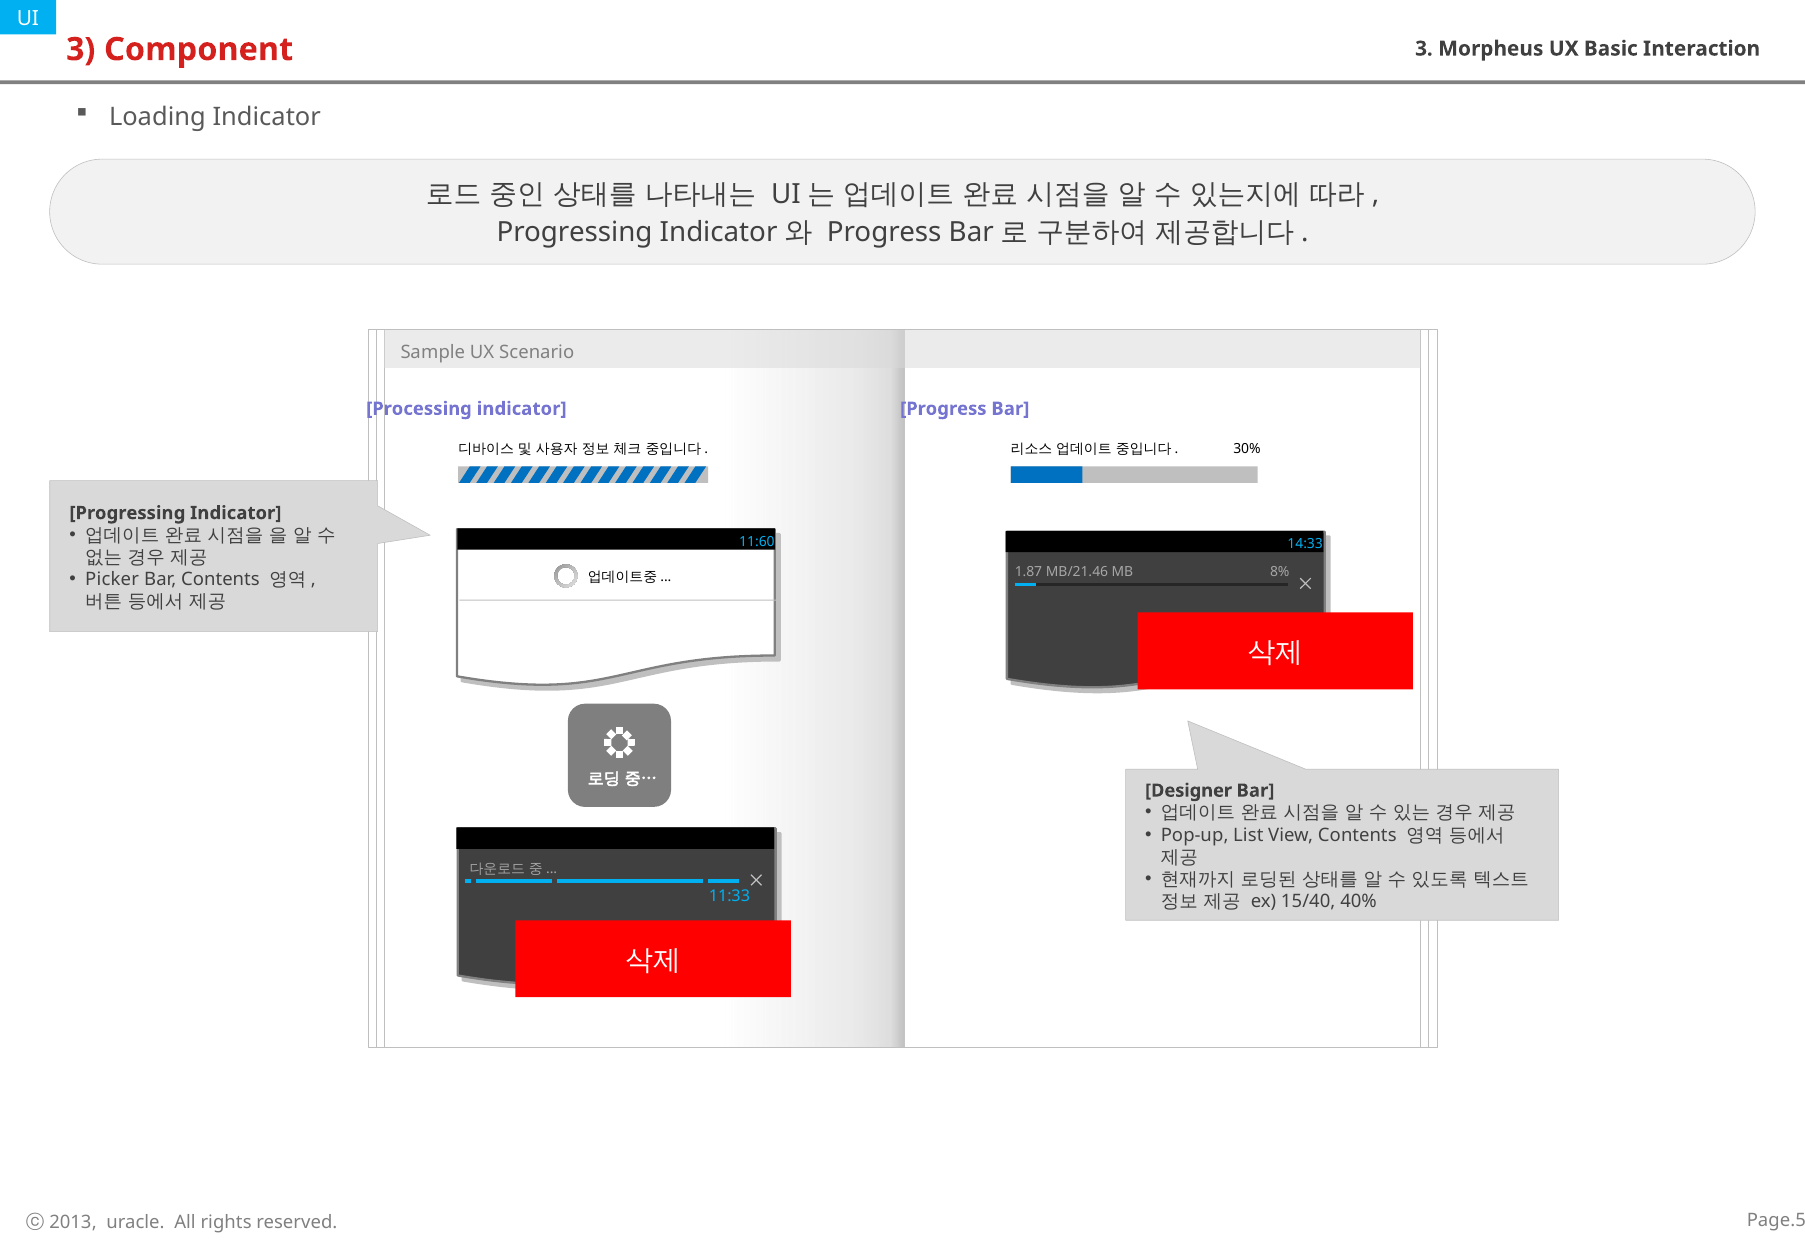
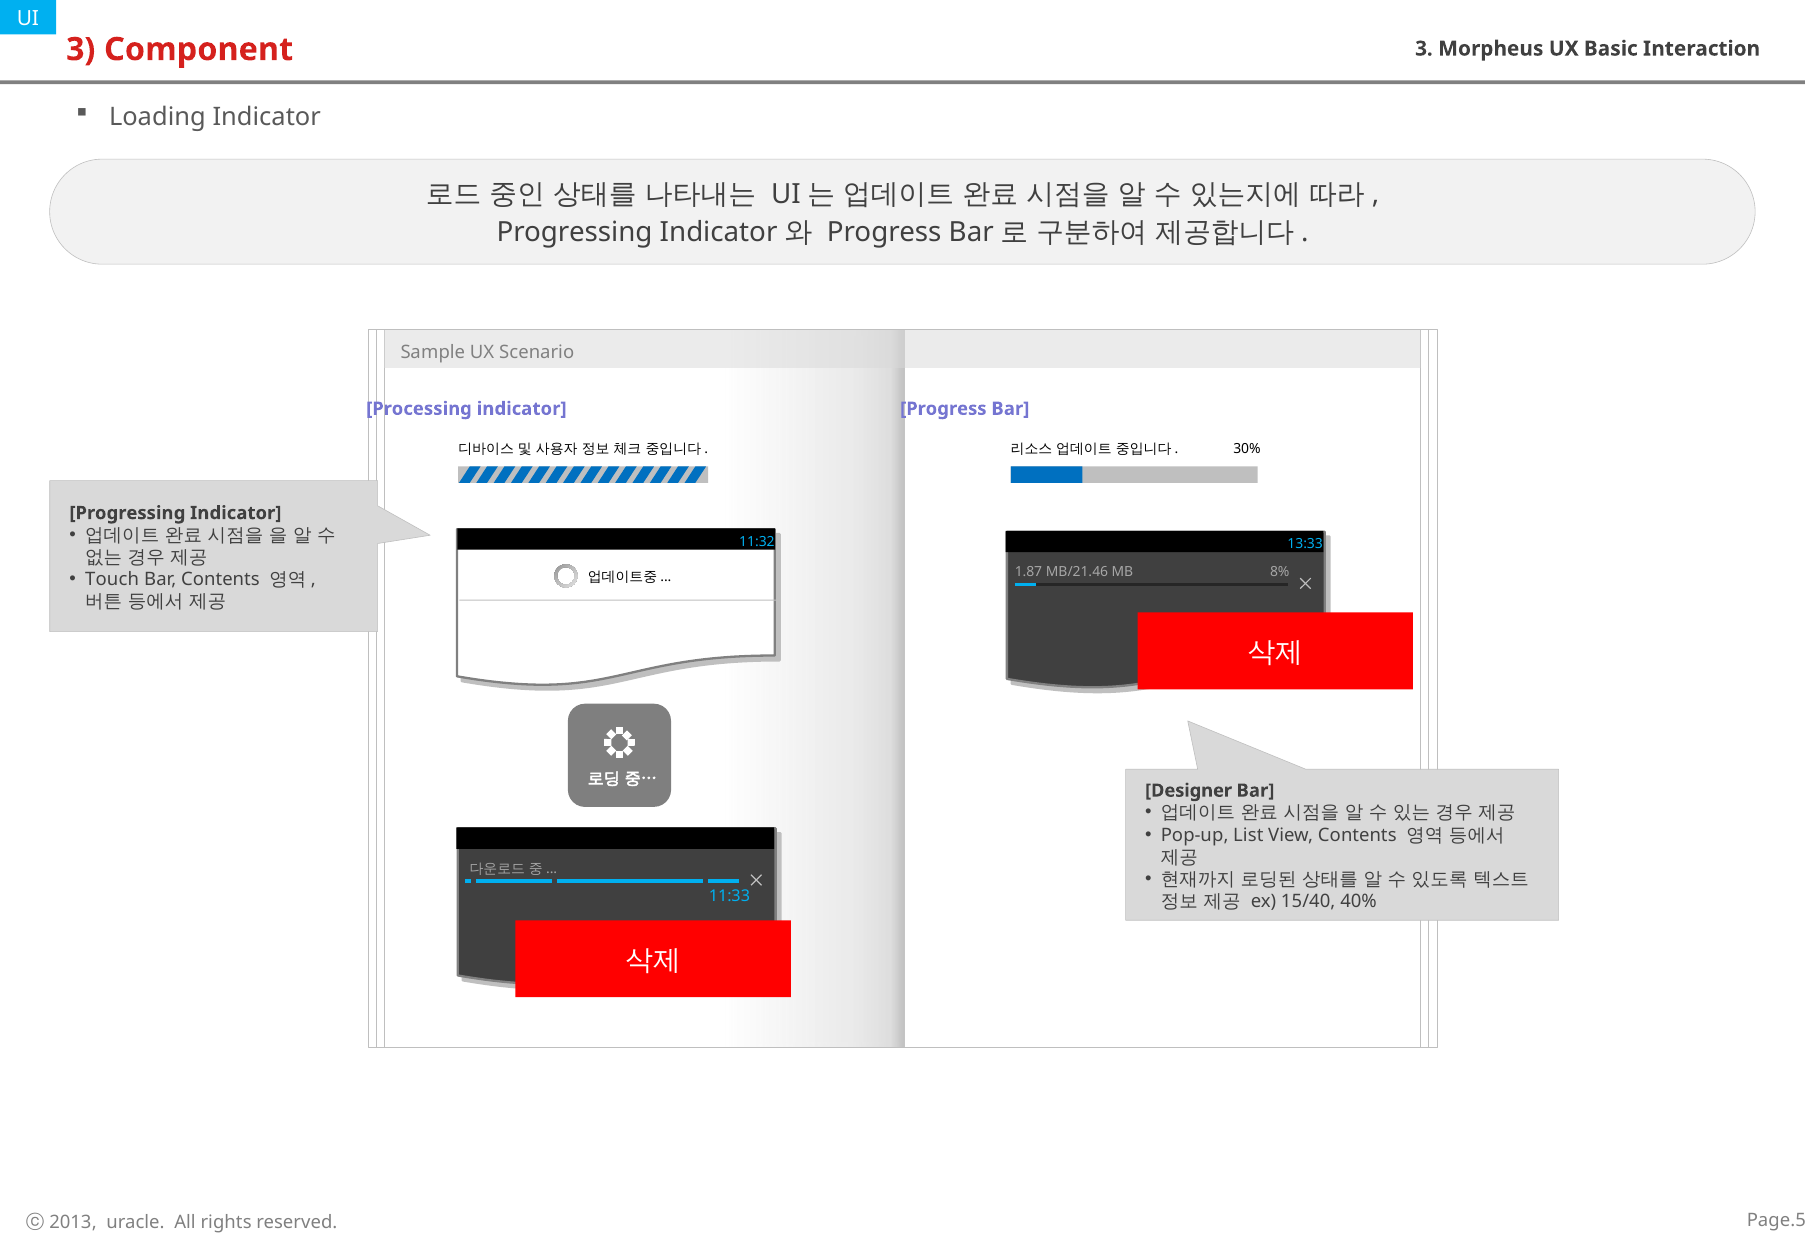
11:60: 11:60 -> 11:32 (757, 541)
14:33: 14:33 -> 13:33 (1305, 544)
Picker: Picker -> Touch (112, 579)
